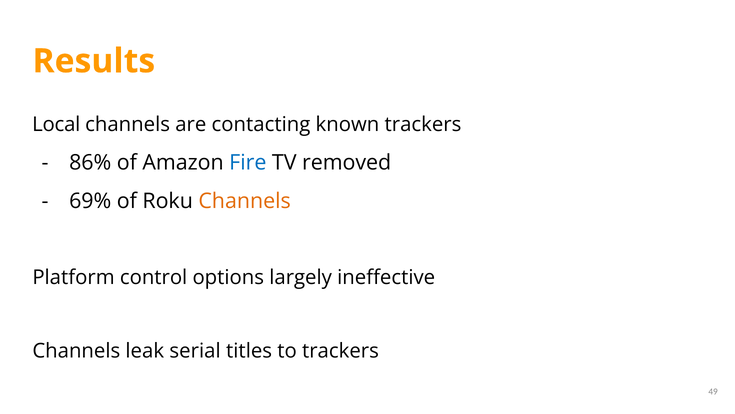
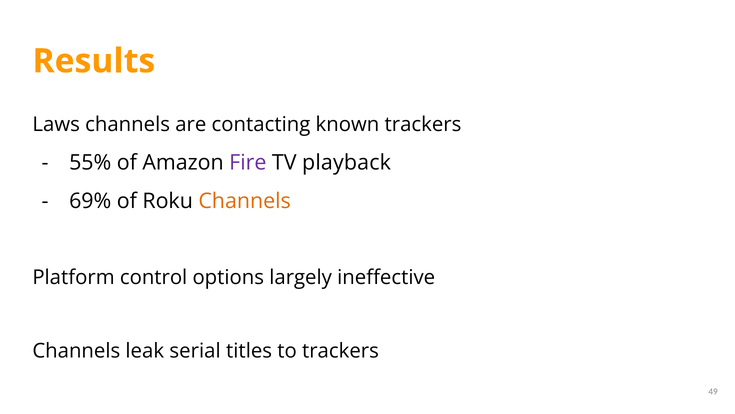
Local: Local -> Laws (56, 124)
86%: 86% -> 55% (90, 163)
Fire colour: blue -> purple (248, 163)
removed: removed -> playback (347, 163)
